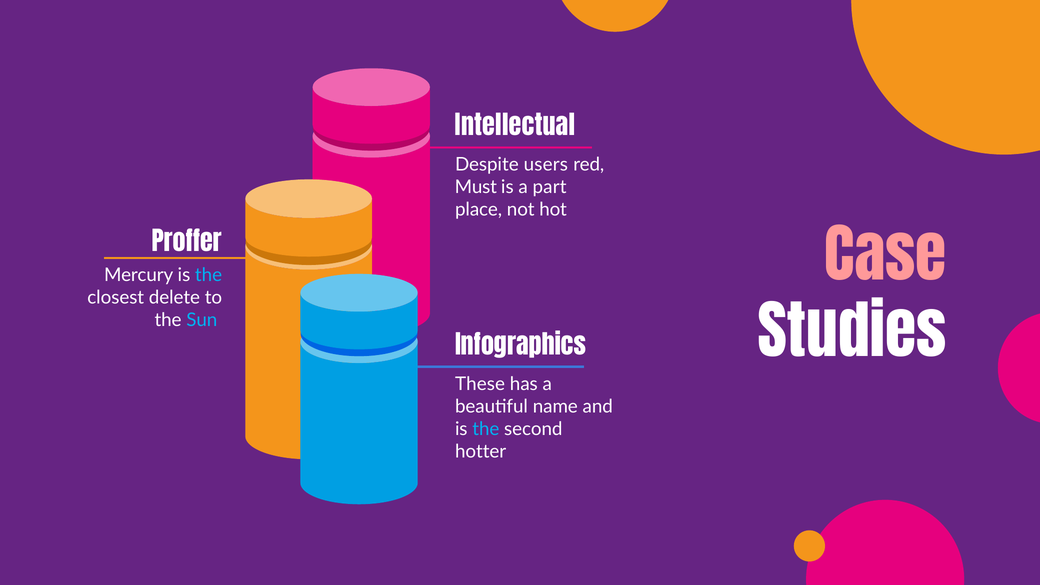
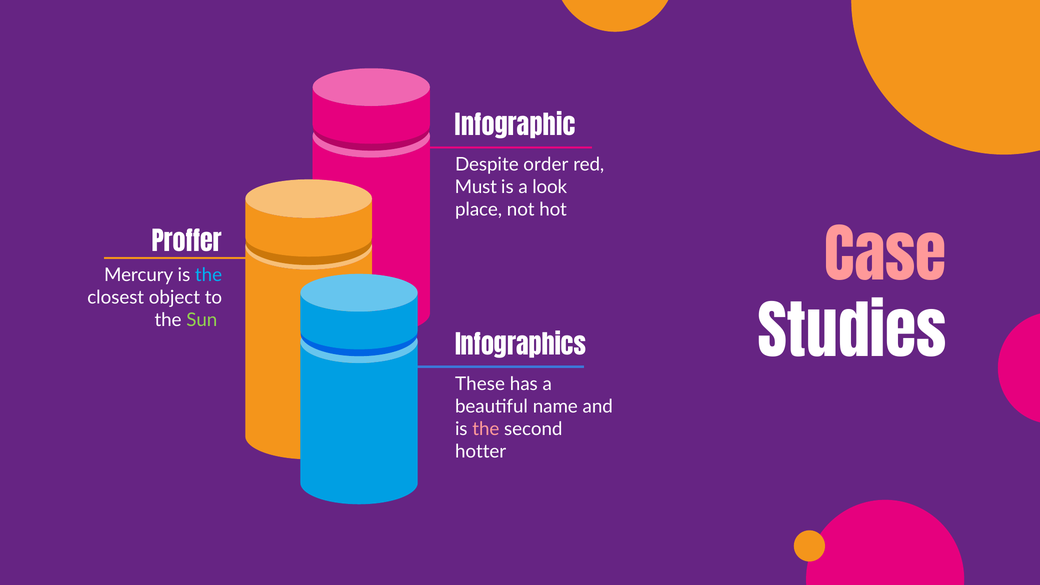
Intellectual: Intellectual -> Infographic (515, 127)
users: users -> order (546, 165)
part: part -> look (550, 187)
delete: delete -> object (174, 298)
Sun colour: light blue -> light green (202, 320)
the colour: light blue -> pink (486, 429)
